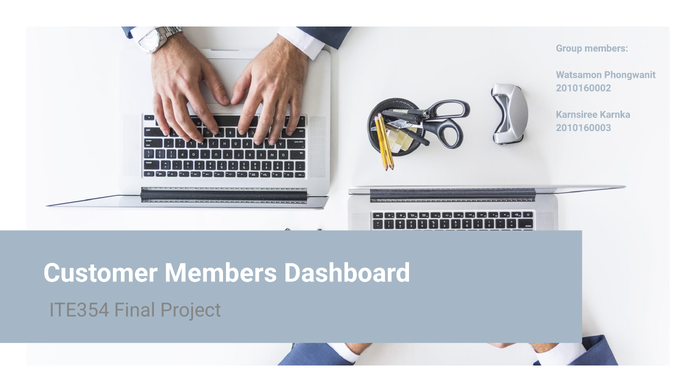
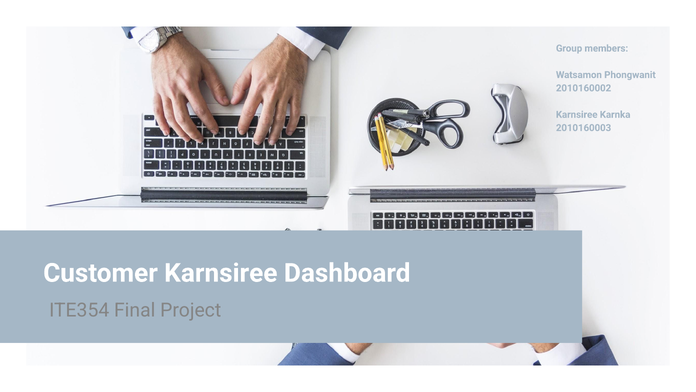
Customer Members: Members -> Karnsiree (221, 273)
